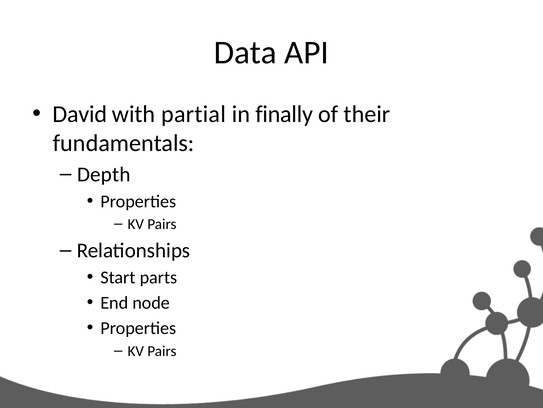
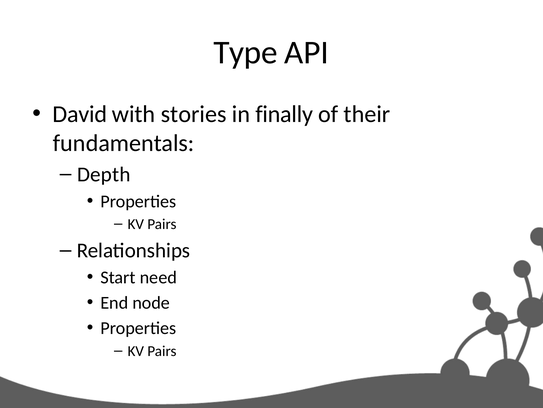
Data: Data -> Type (245, 53)
partial: partial -> stories (194, 114)
parts: parts -> need (158, 277)
